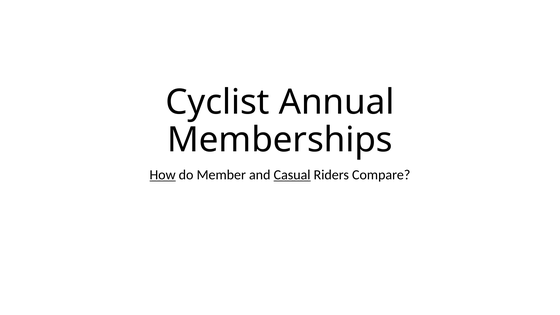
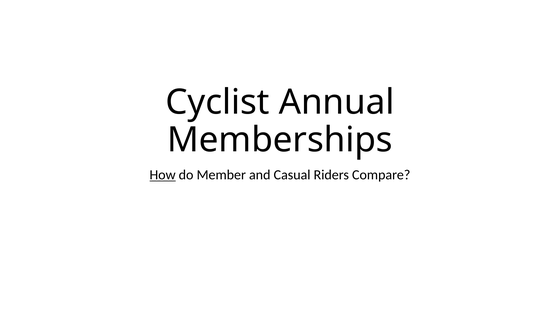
Casual underline: present -> none (292, 175)
